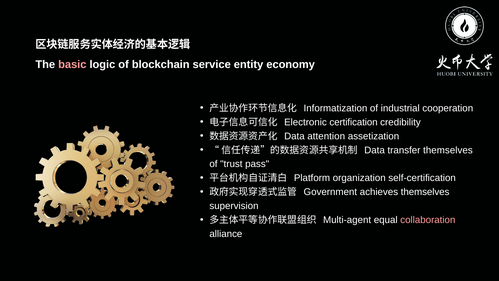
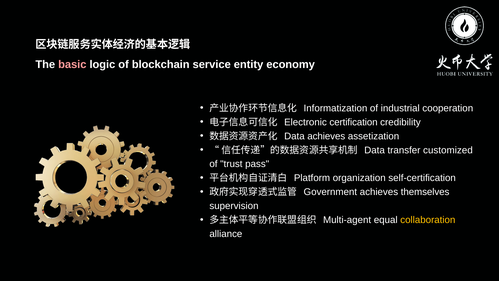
Data attention: attention -> achieves (326, 136)
transfer themselves: themselves -> customized (448, 150)
collaboration colour: pink -> yellow (428, 220)
